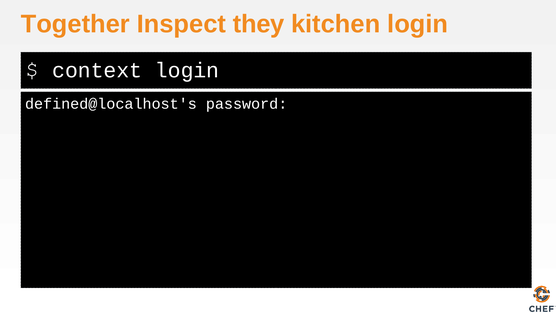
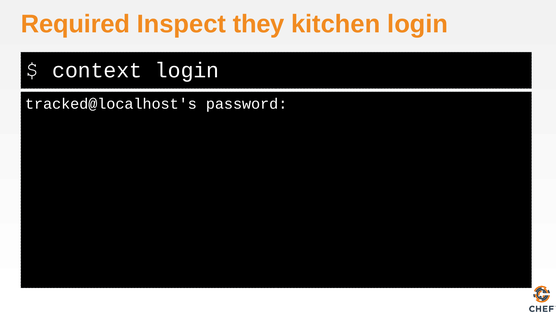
Together: Together -> Required (75, 24)
defined@localhost's: defined@localhost's -> tracked@localhost's (111, 104)
